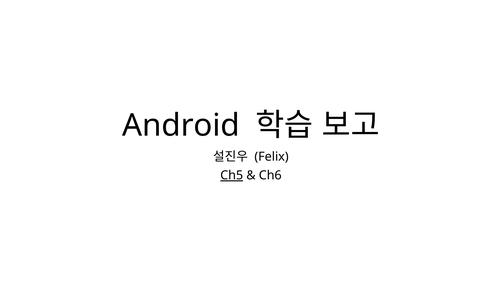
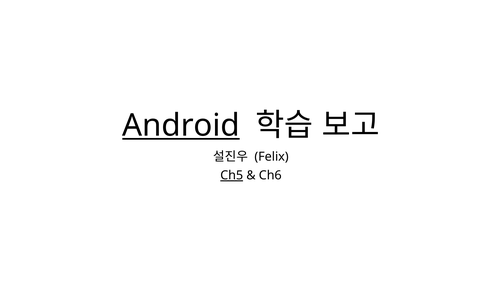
Android underline: none -> present (181, 125)
